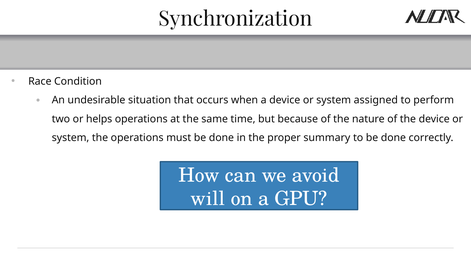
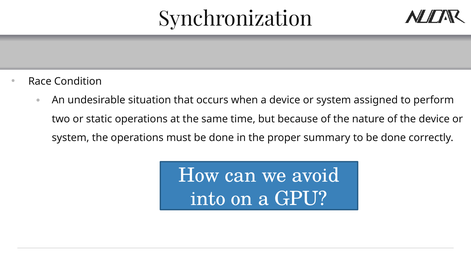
helps: helps -> static (99, 119)
will: will -> into (208, 199)
